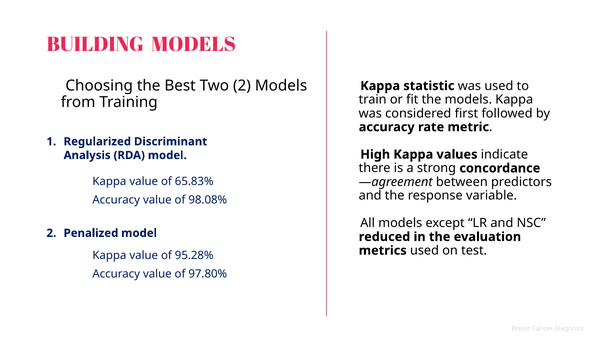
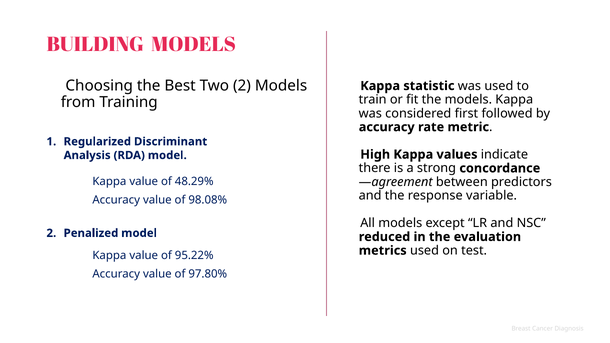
65.83%: 65.83% -> 48.29% (194, 182)
95.28%: 95.28% -> 95.22% (194, 256)
